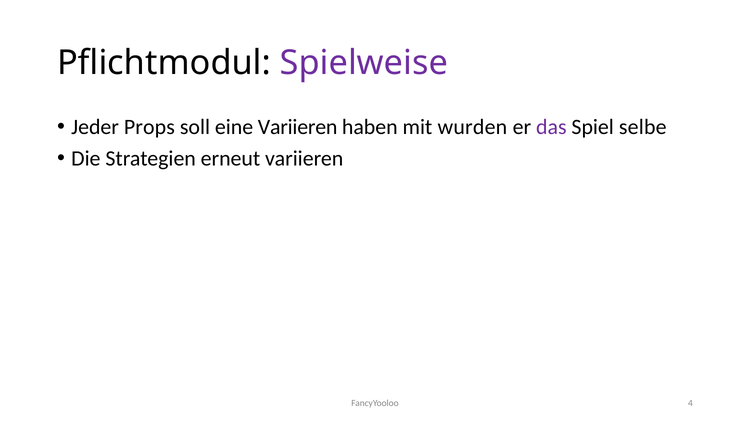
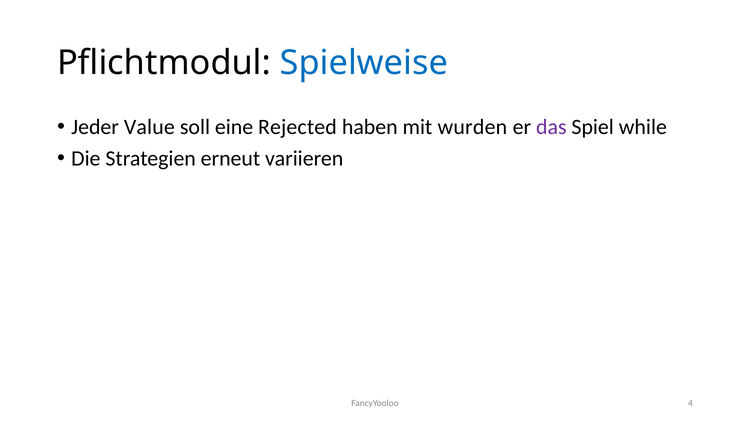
Spielweise colour: purple -> blue (364, 63)
Props: Props -> Value (149, 127)
eine Variieren: Variieren -> Rejected (297, 127)
selbe: selbe -> while (643, 127)
